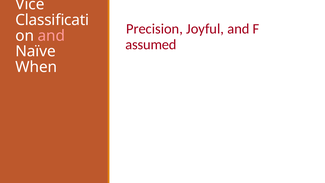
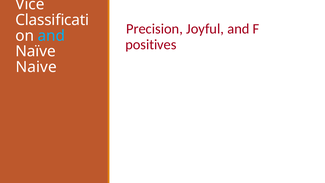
and colour: pink -> light blue (51, 36)
assumed: assumed -> positives (151, 44)
When: When -> Naive (36, 67)
